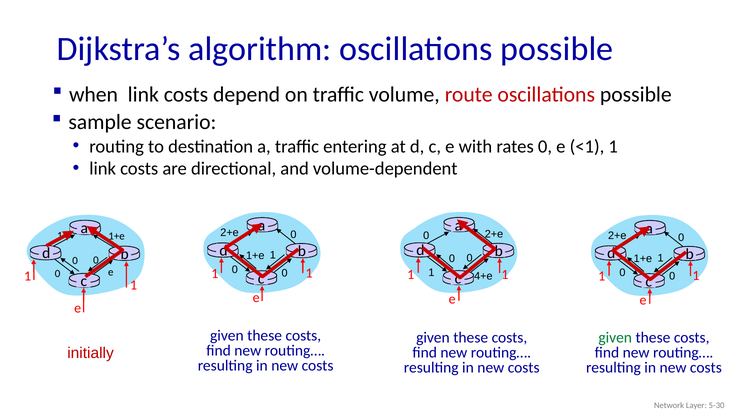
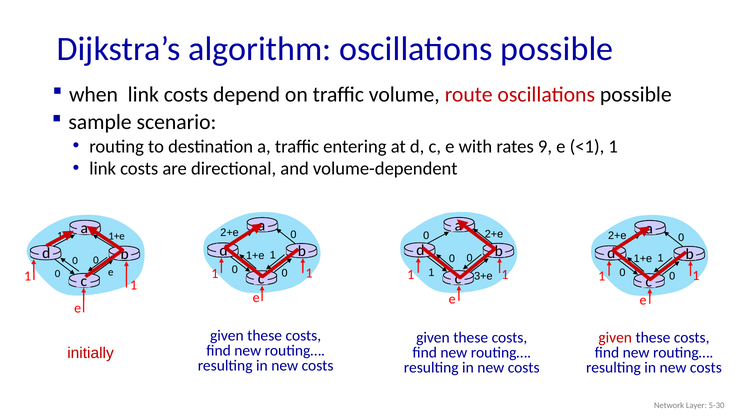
rates 0: 0 -> 9 (545, 146)
4+e: 4+e -> 3+e (483, 276)
given colour: green -> red (615, 337)
